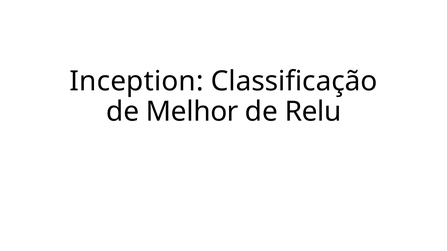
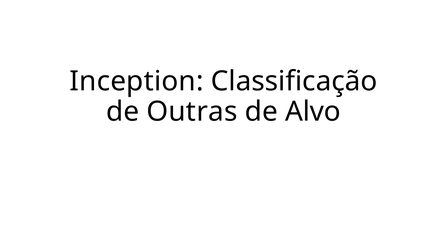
Melhor: Melhor -> Outras (192, 112)
Relu: Relu -> Alvo (313, 112)
